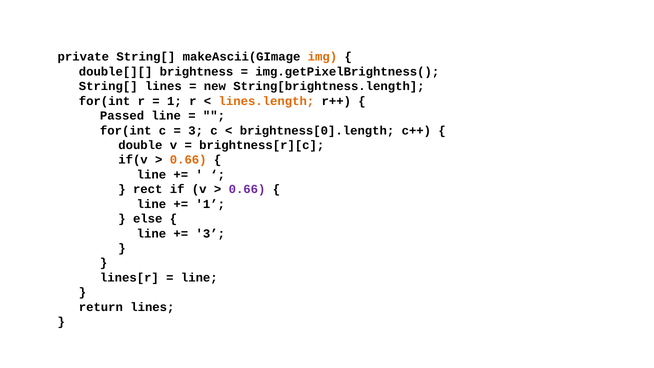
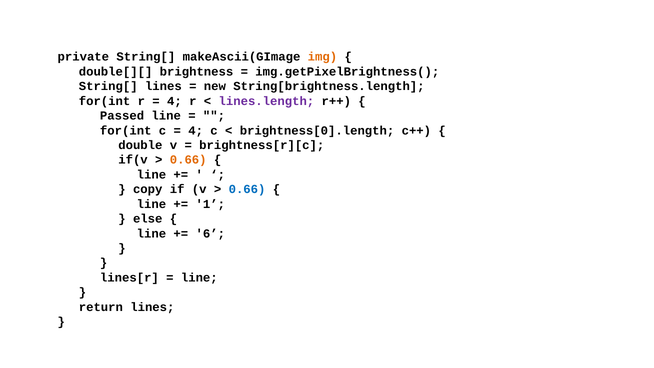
1: 1 -> 4 (174, 101)
lines.length colour: orange -> purple (266, 101)
3: 3 -> 4 (196, 130)
rect: rect -> copy (148, 189)
0.66 colour: purple -> blue (247, 189)
3: 3 -> 6 (210, 233)
